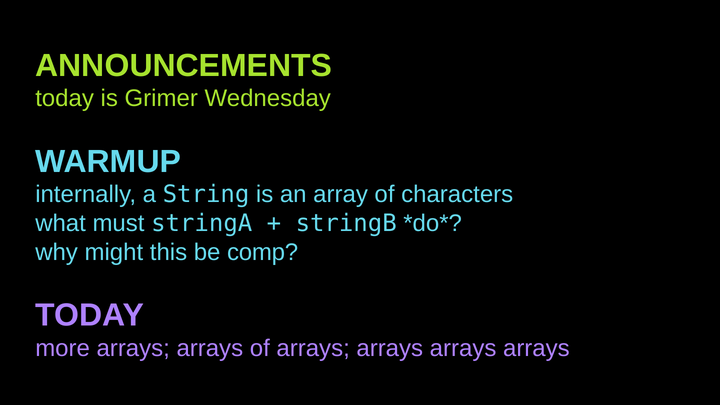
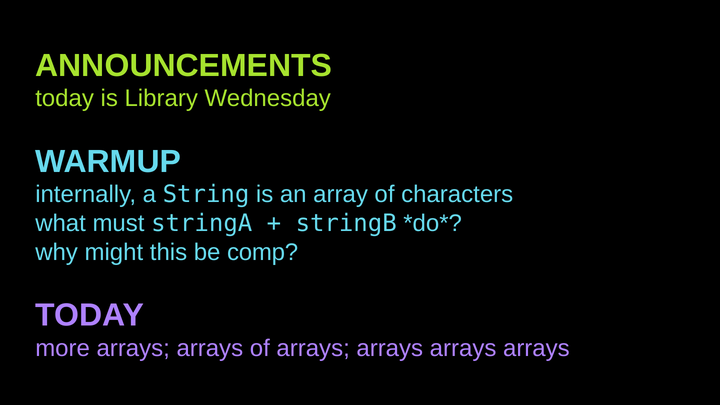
Grimer: Grimer -> Library (161, 99)
